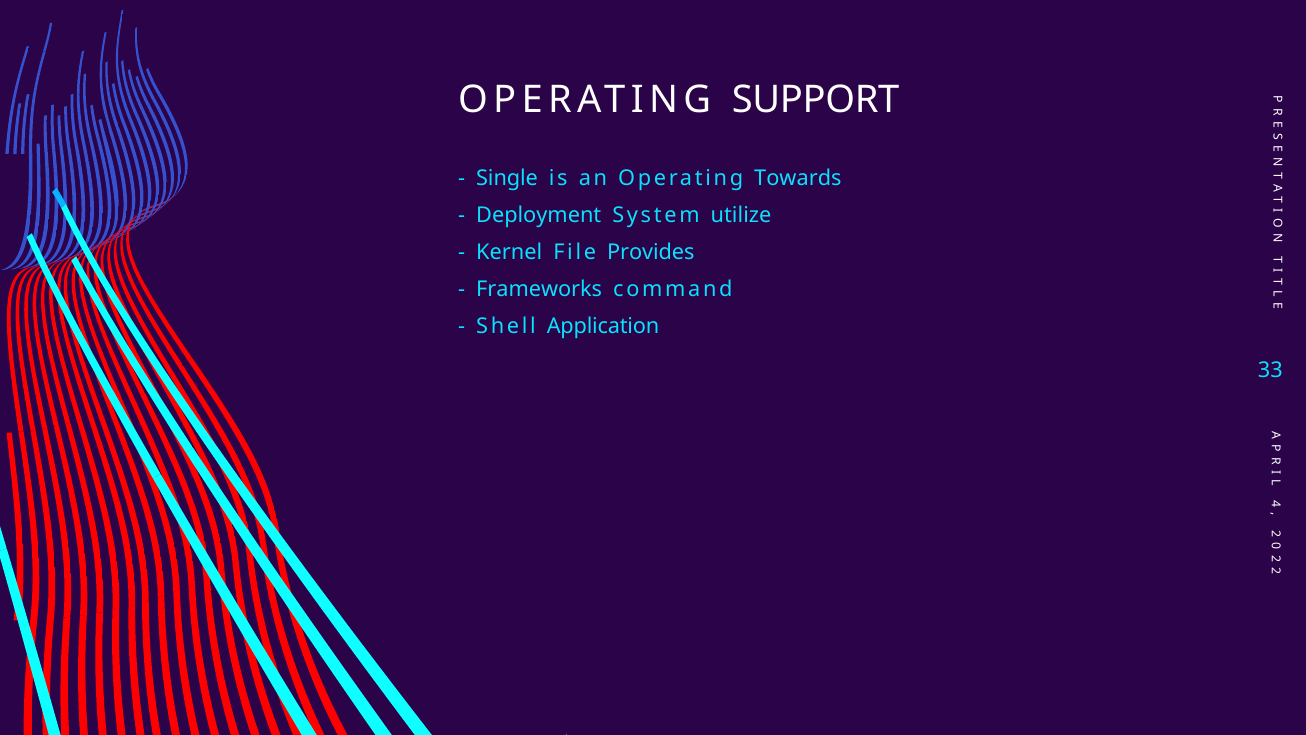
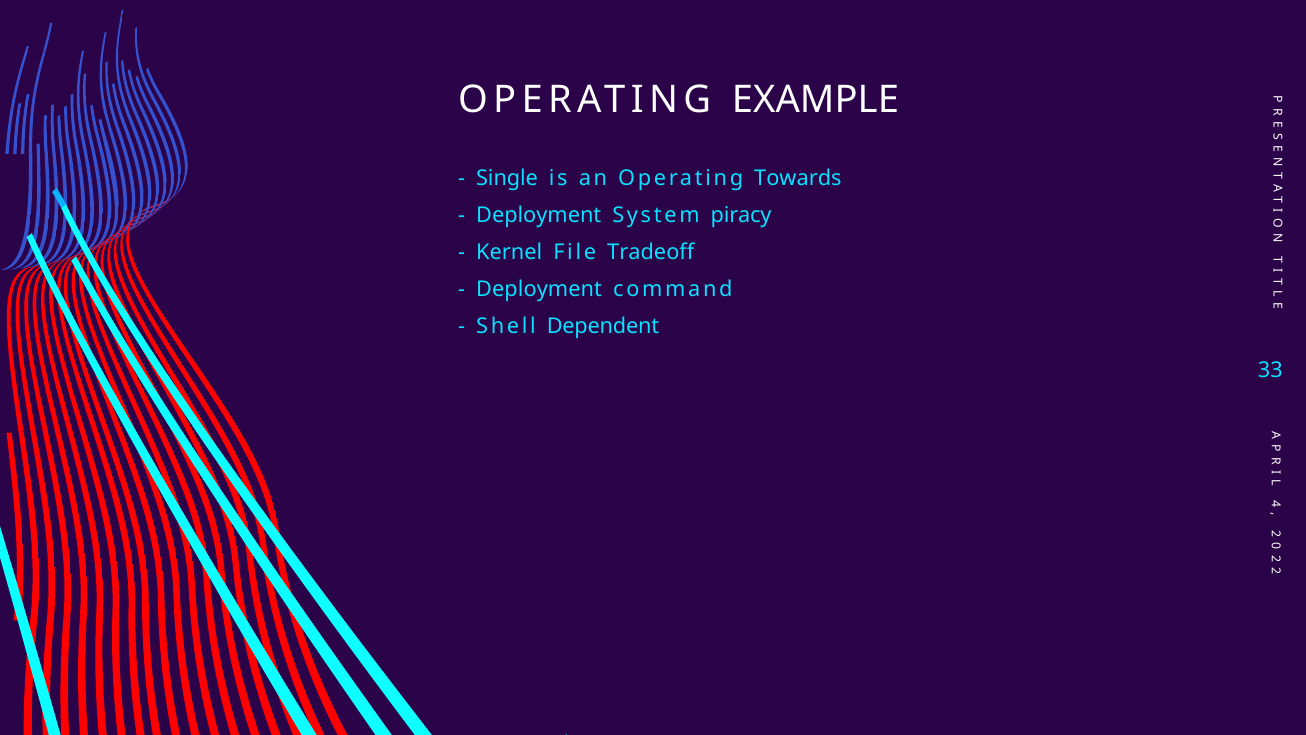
SUPPORT: SUPPORT -> EXAMPLE (815, 100)
utilize: utilize -> piracy (741, 215)
Provides: Provides -> Tradeoff (651, 252)
Frameworks: Frameworks -> Deployment (539, 289)
Application: Application -> Dependent (603, 326)
